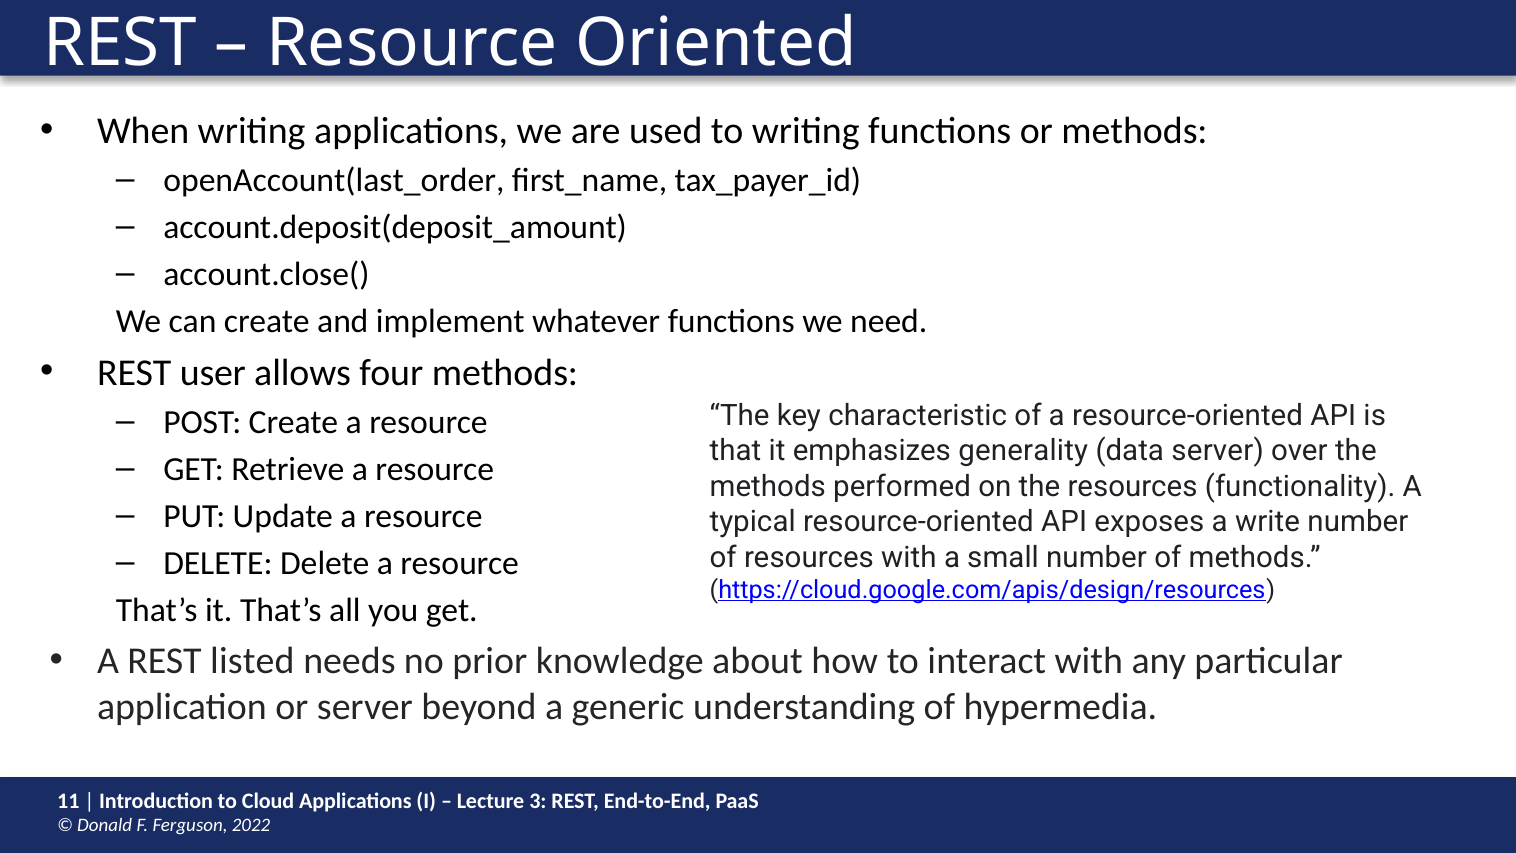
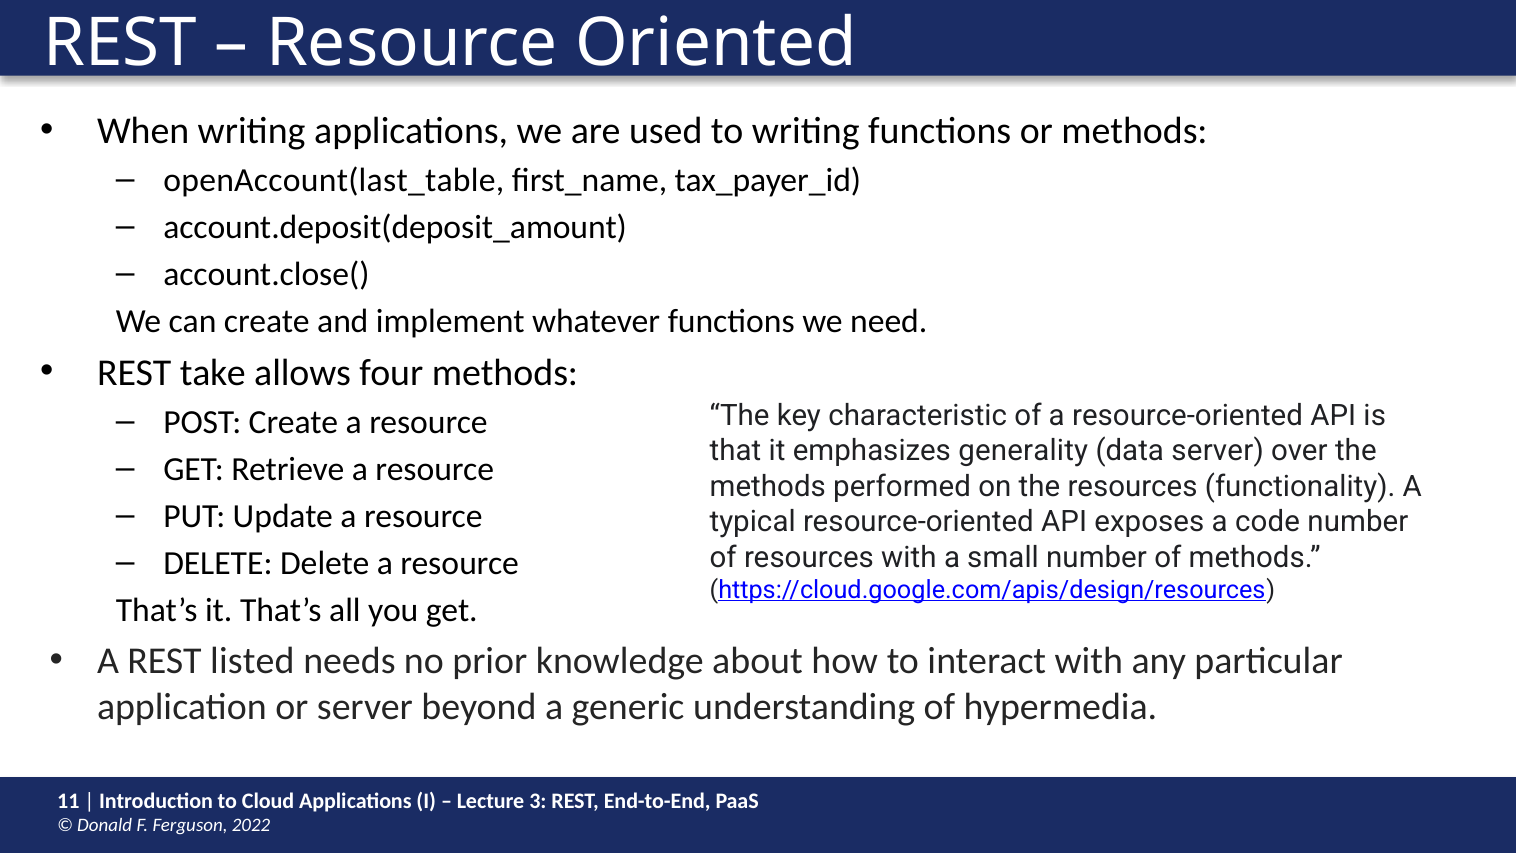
openAccount(last_order: openAccount(last_order -> openAccount(last_table (334, 180)
user: user -> take (213, 372)
write: write -> code (1267, 522)
